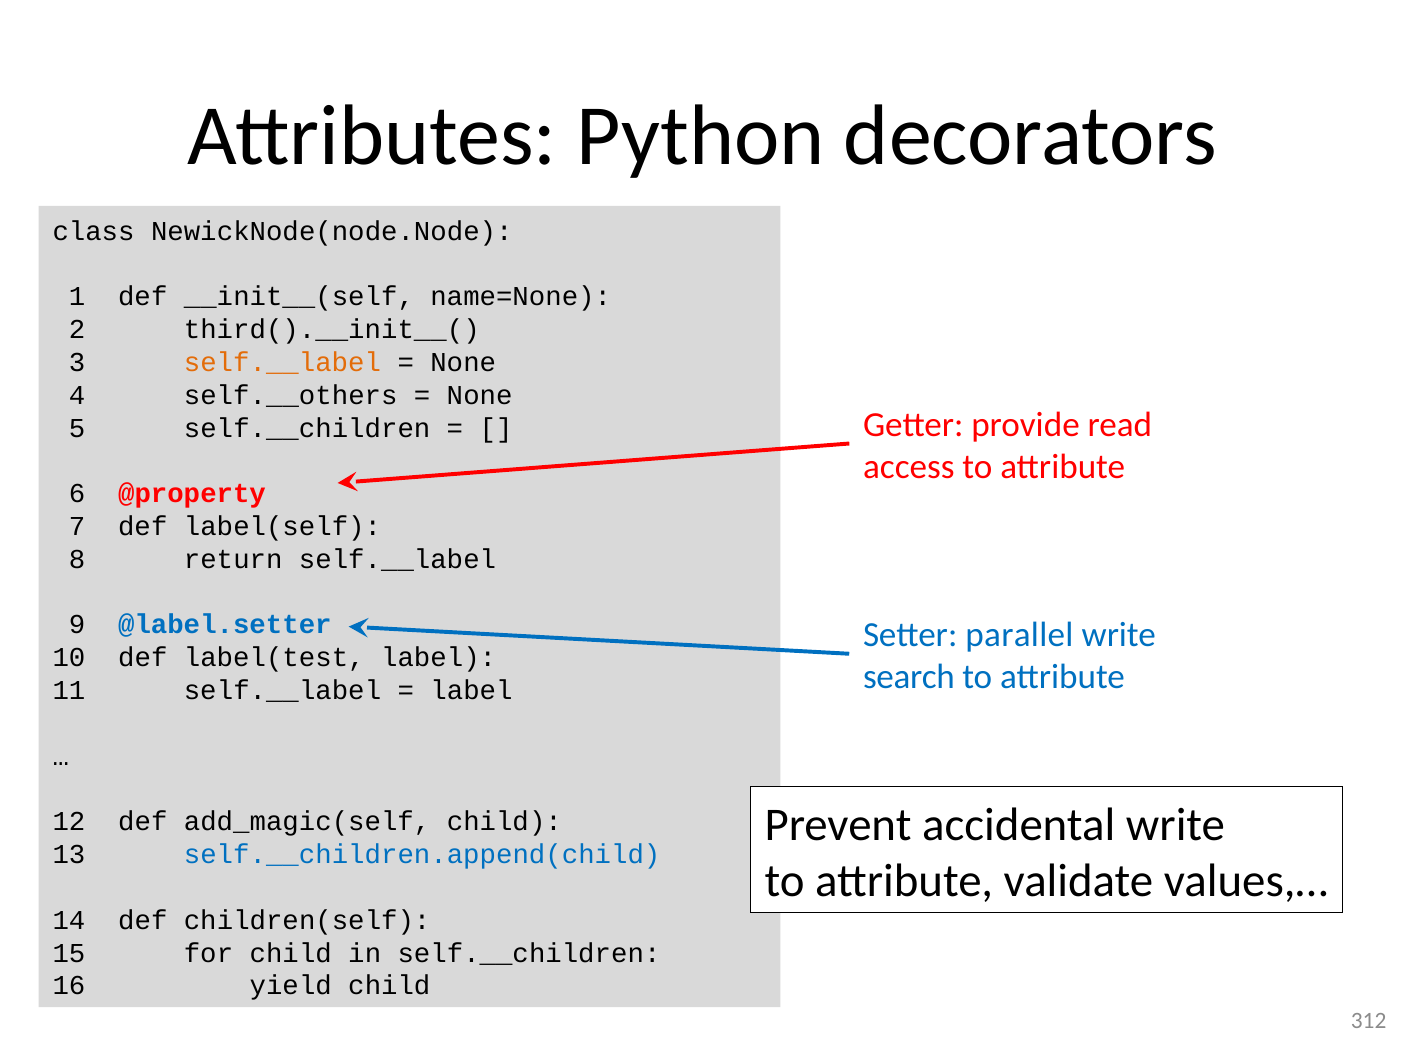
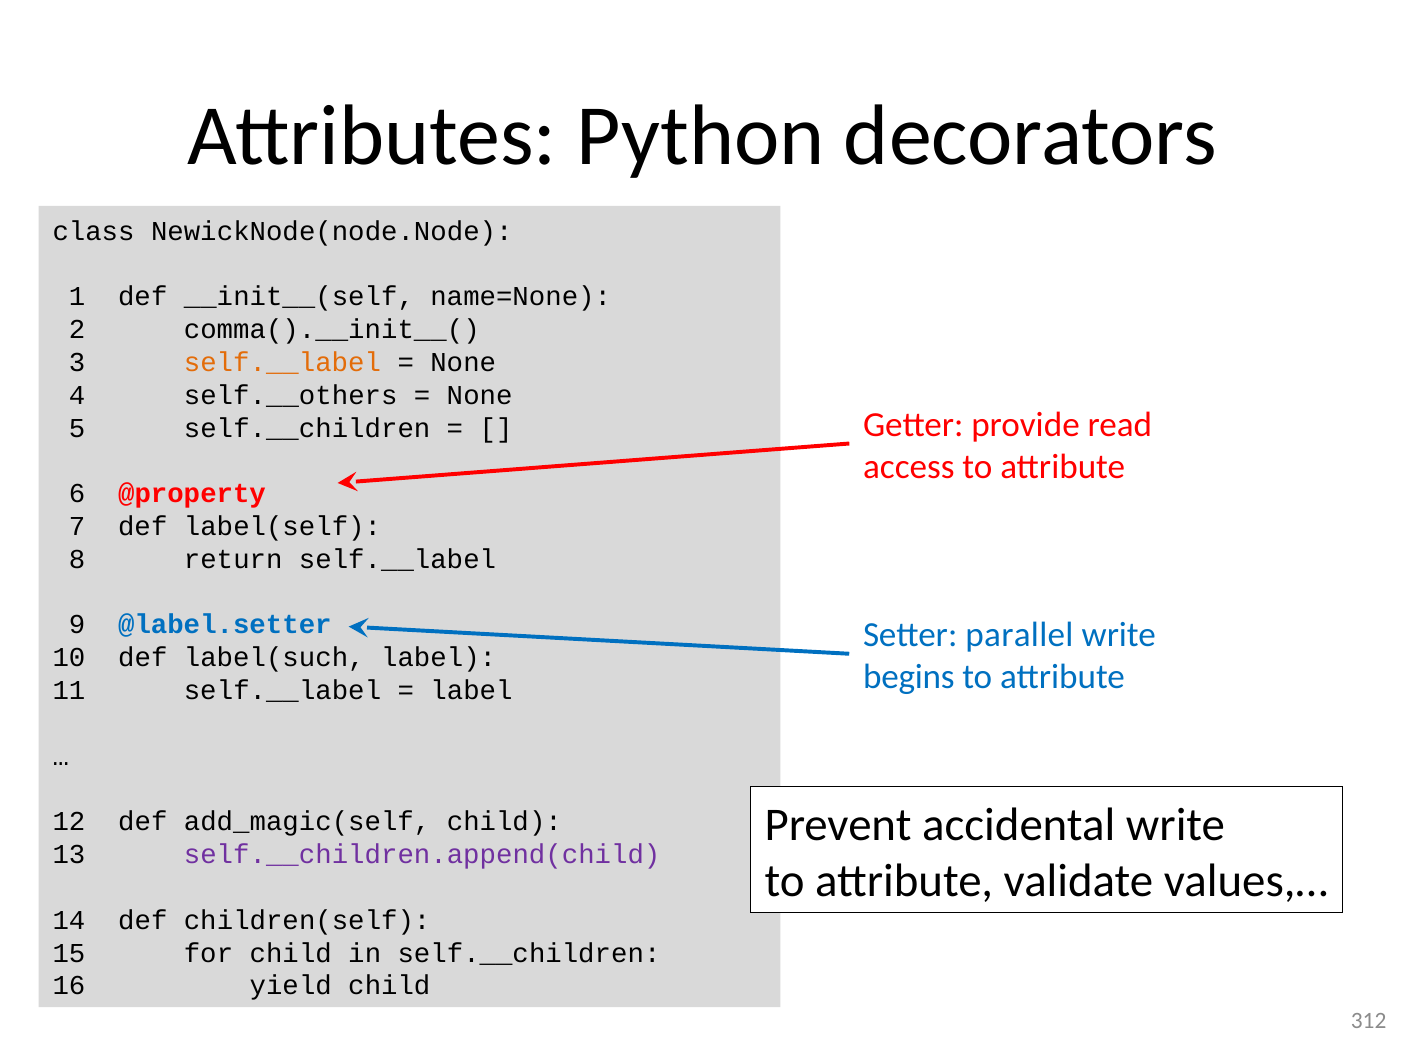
third().__init__(: third().__init__( -> comma().__init__( (332, 330)
label(test: label(test -> label(such (274, 658)
search: search -> begins (909, 678)
self.__children.append(child colour: blue -> purple (422, 855)
